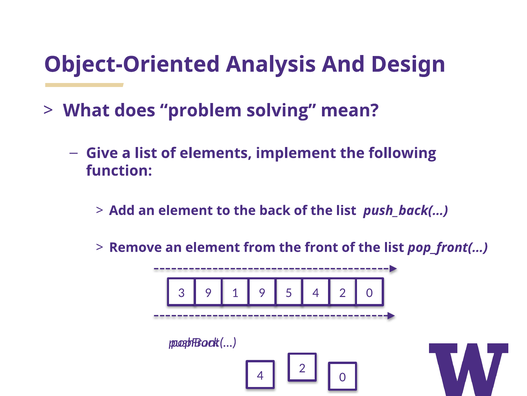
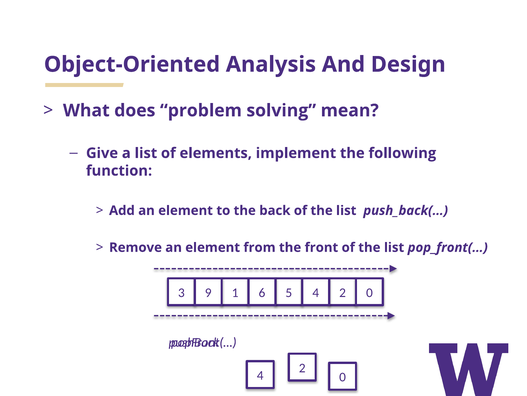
1 9: 9 -> 6 (262, 292)
